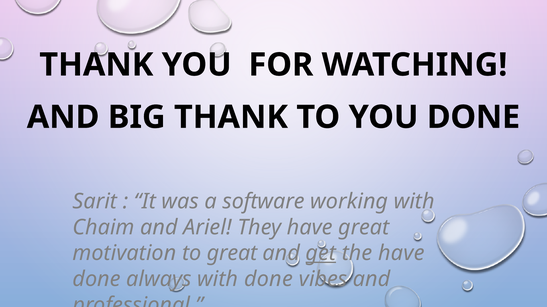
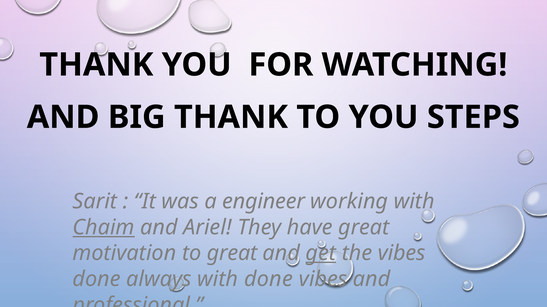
YOU DONE: DONE -> STEPS (473, 117)
software: software -> engineer (264, 202)
Chaim underline: none -> present (104, 228)
the have: have -> vibes (402, 254)
